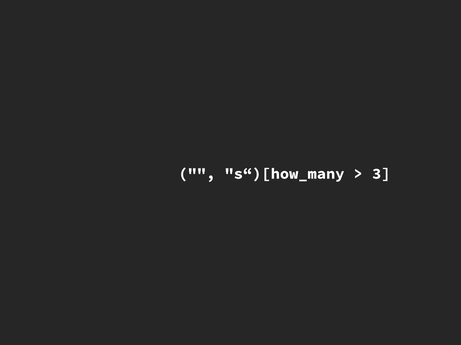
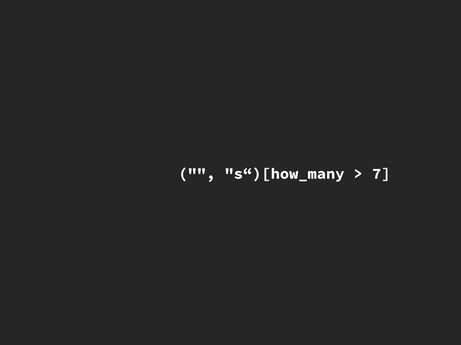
3: 3 -> 7 (381, 174)
